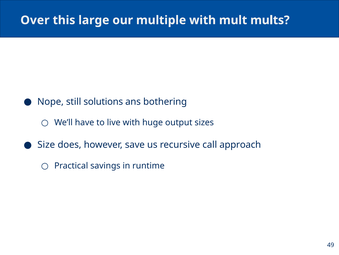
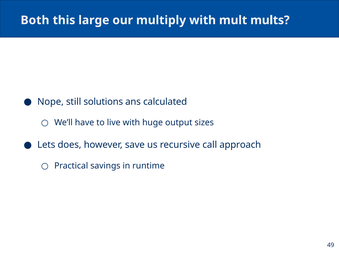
Over: Over -> Both (35, 20)
multiple: multiple -> multiply (161, 20)
bothering: bothering -> calculated (165, 101)
Size: Size -> Lets (46, 144)
